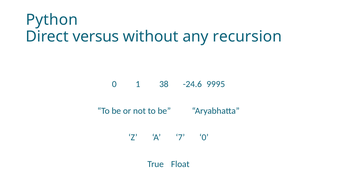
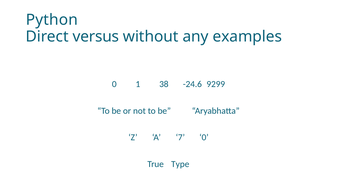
recursion: recursion -> examples (247, 37)
9995: 9995 -> 9299 (216, 84)
Float: Float -> Type (180, 165)
